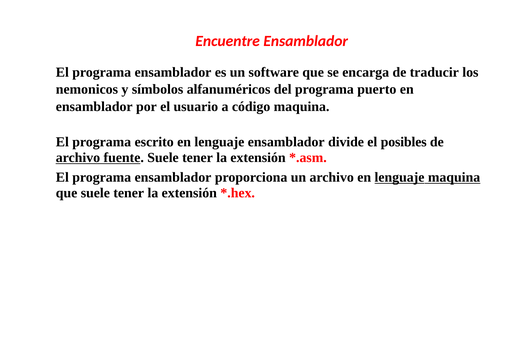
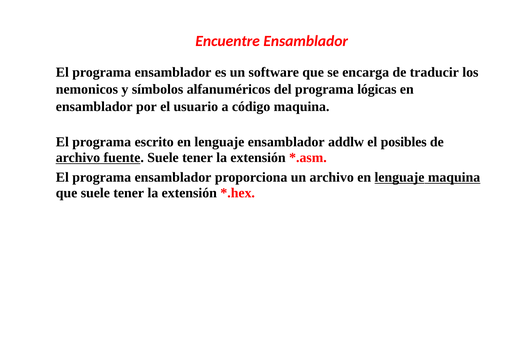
puerto: puerto -> lógicas (377, 90)
divide: divide -> addlw (346, 142)
